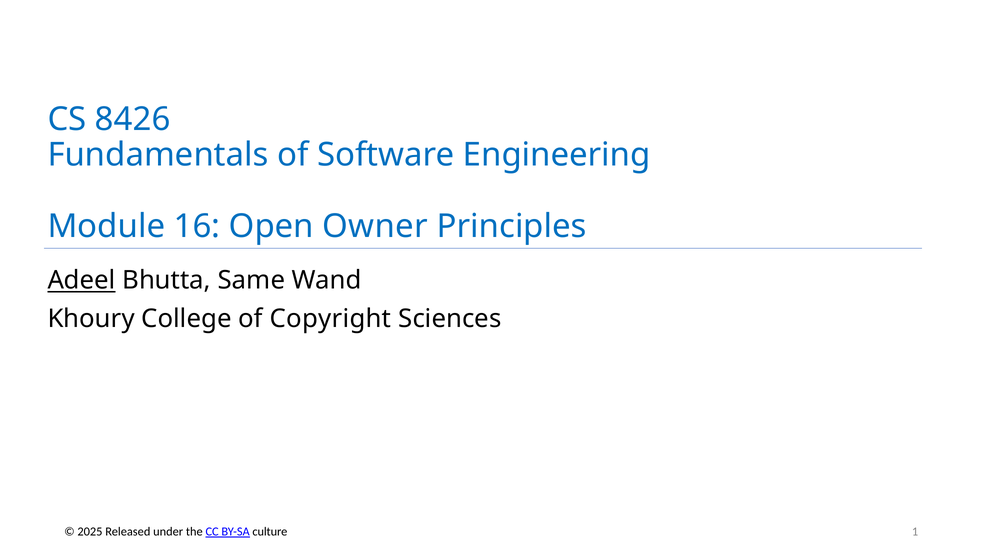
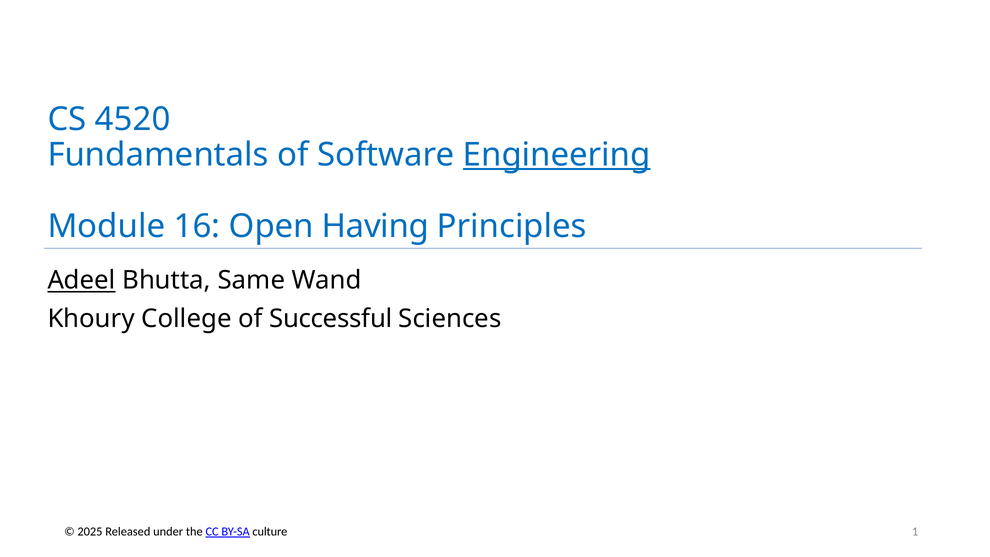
8426: 8426 -> 4520 (133, 119)
Engineering underline: none -> present (557, 155)
Owner: Owner -> Having (375, 226)
Copyright: Copyright -> Successful (331, 319)
